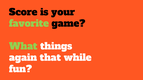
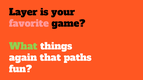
Score: Score -> Layer (23, 12)
favorite colour: light green -> pink (29, 24)
while: while -> paths (78, 58)
